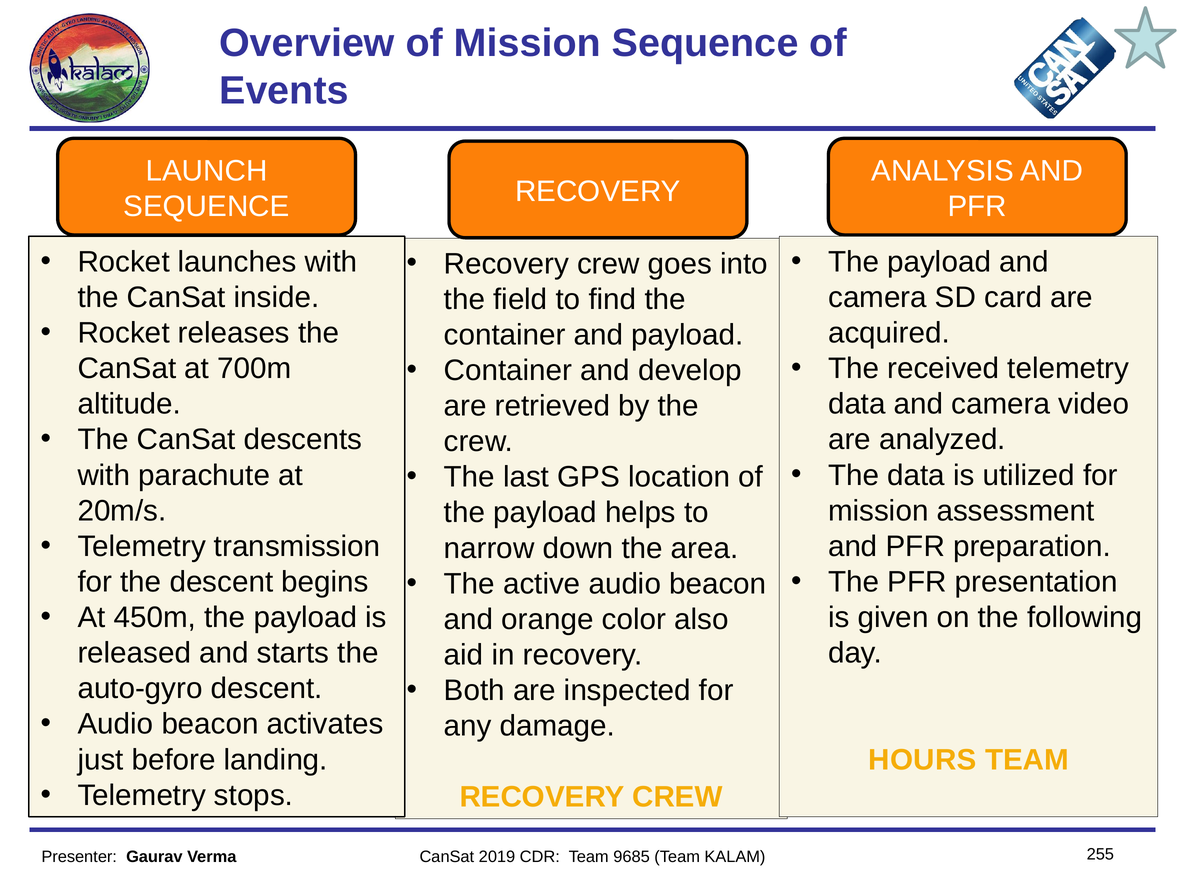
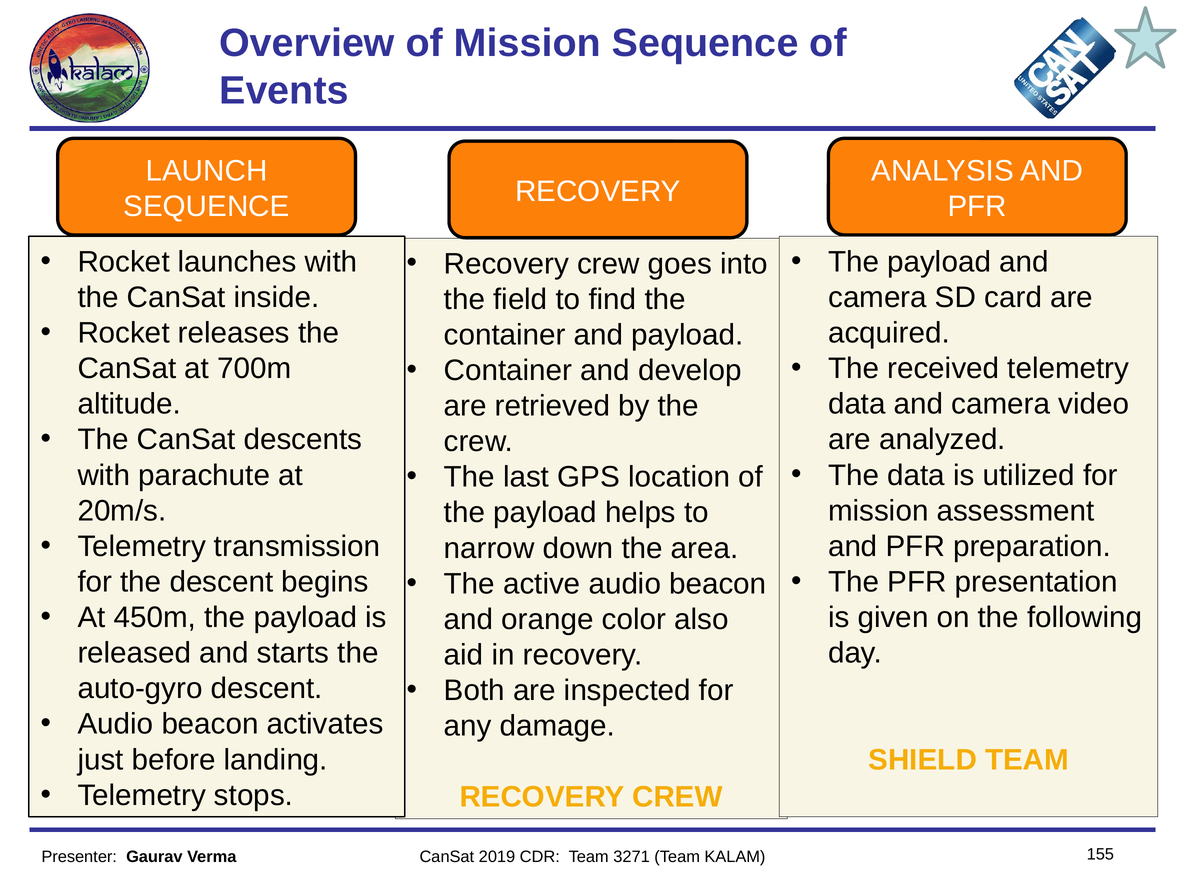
HOURS: HOURS -> SHIELD (923, 760)
9685: 9685 -> 3271 (632, 856)
255: 255 -> 155 (1100, 854)
